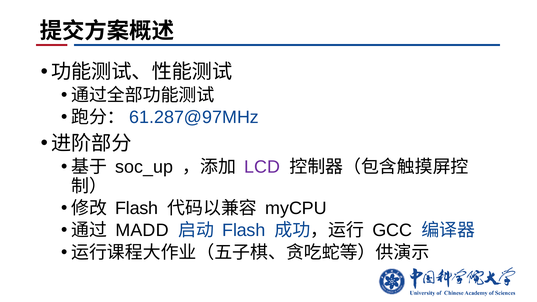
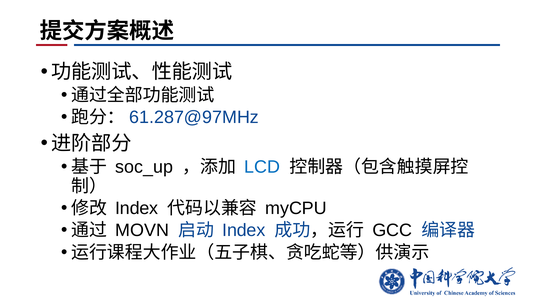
LCD colour: purple -> blue (262, 167)
Flash: Flash -> Index (137, 208)
MADD: MADD -> MOVN (142, 230)
Flash: Flash -> Index (244, 230)
